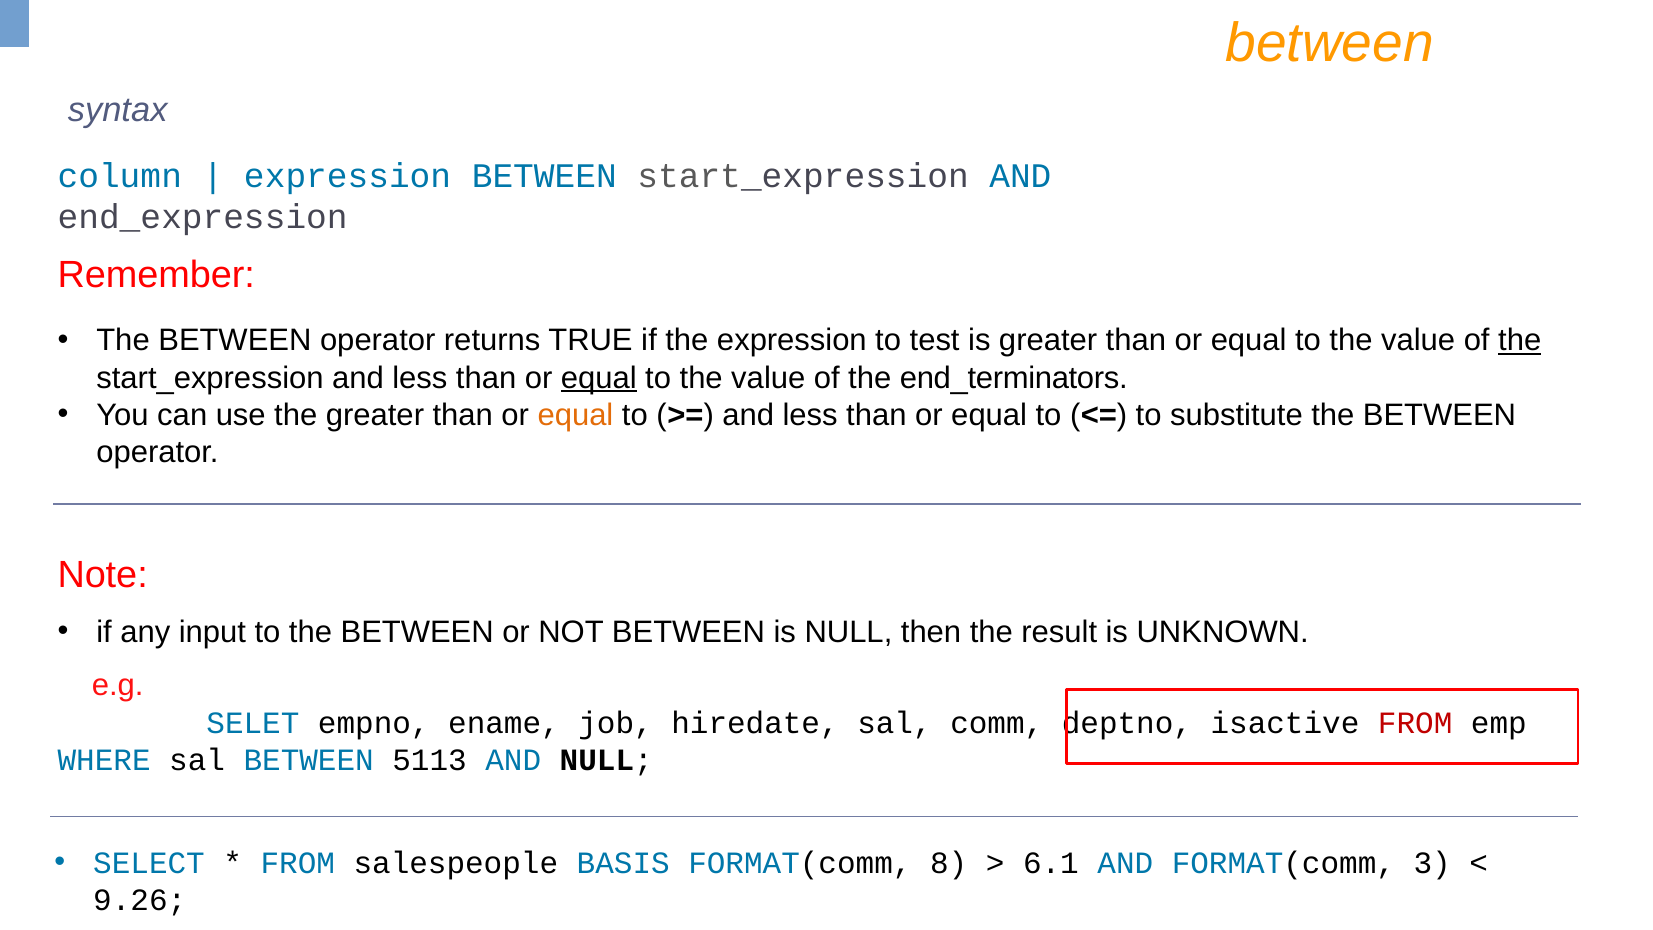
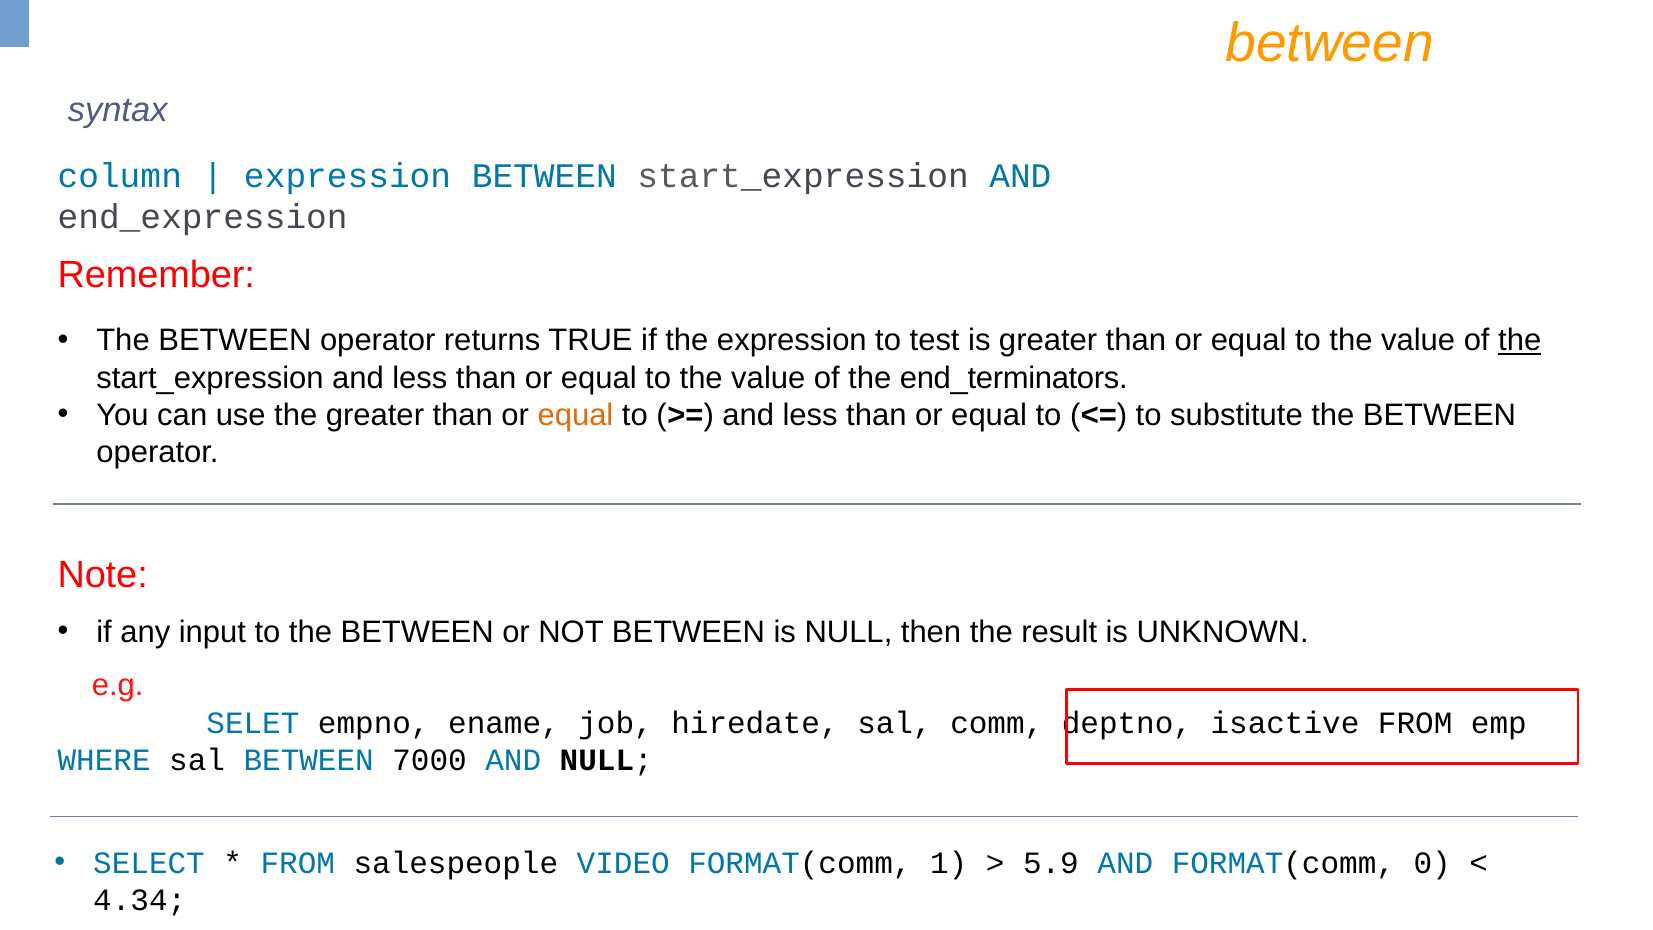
equal underline: present -> none (599, 378)
FROM colour: red -> black (1415, 723)
5113: 5113 -> 7000 (430, 760)
BASIS: BASIS -> VIDEO (623, 863)
8: 8 -> 1 (949, 863)
6.1: 6.1 -> 5.9 (1051, 863)
3: 3 -> 0 (1432, 863)
9.26: 9.26 -> 4.34 (140, 900)
